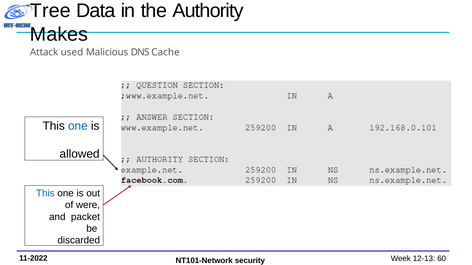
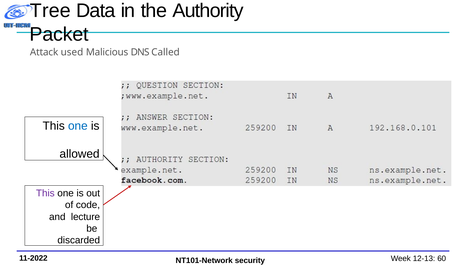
Makes: Makes -> Packet (59, 34)
Cache: Cache -> Called (166, 52)
This colour: blue -> purple (45, 194)
were: were -> code (88, 205)
packet: packet -> lecture (86, 217)
